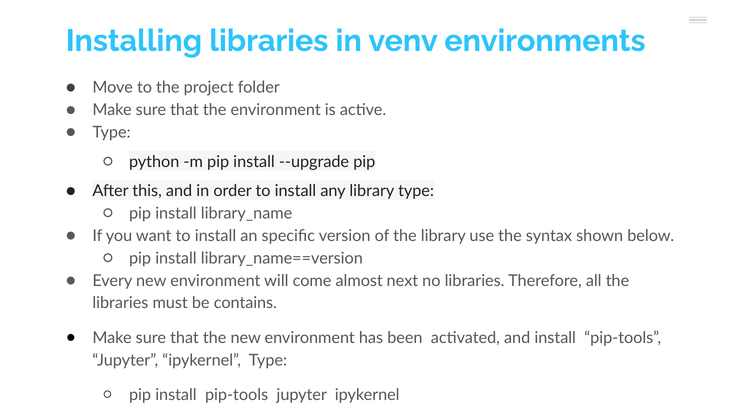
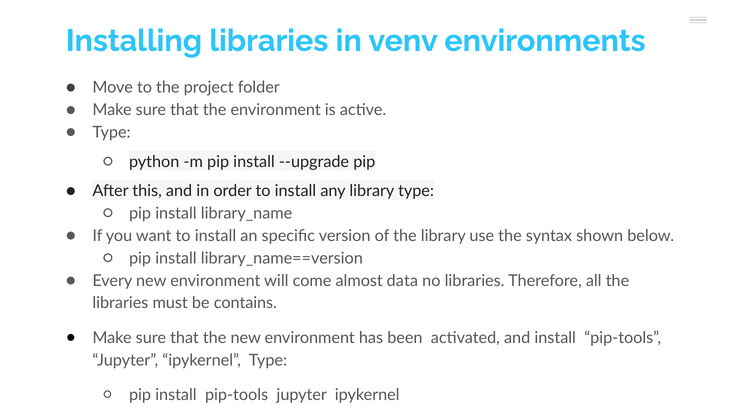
next: next -> data (402, 281)
